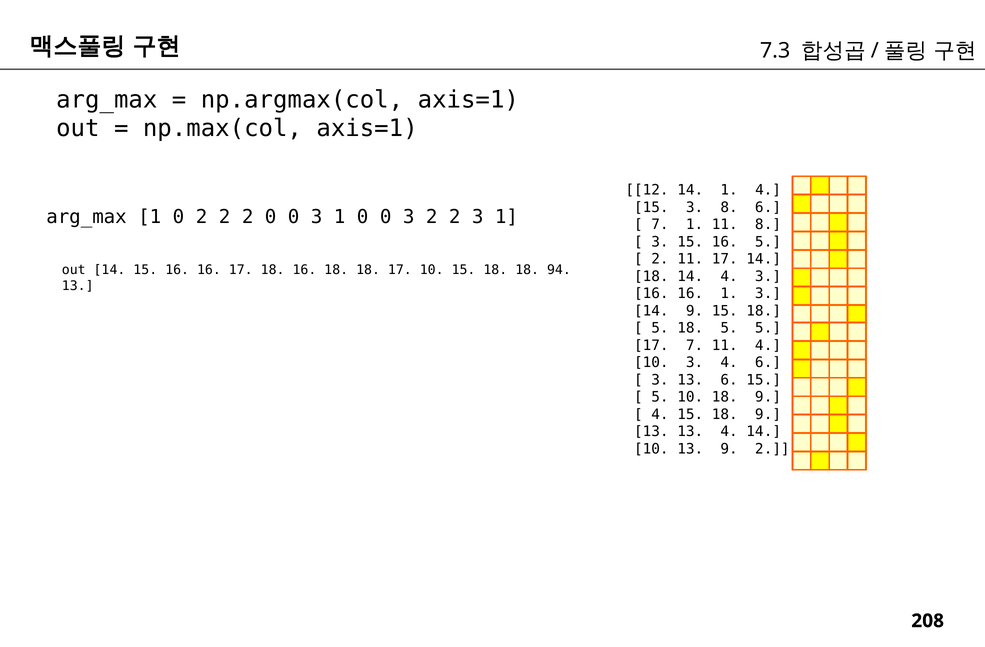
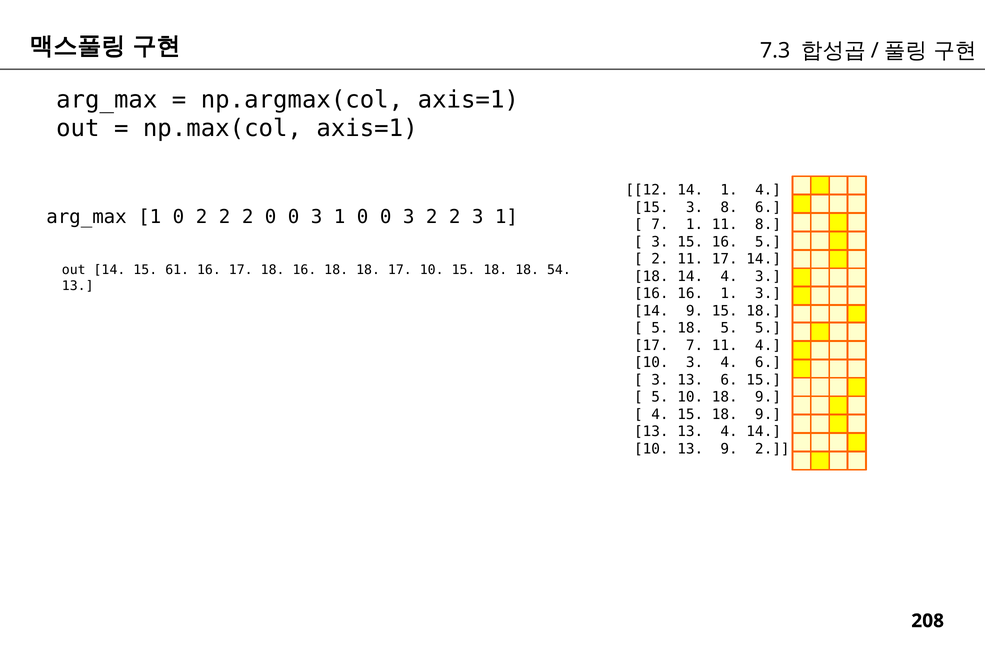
14 15 16: 16 -> 61 (177, 270)
94: 94 -> 54 (559, 270)
